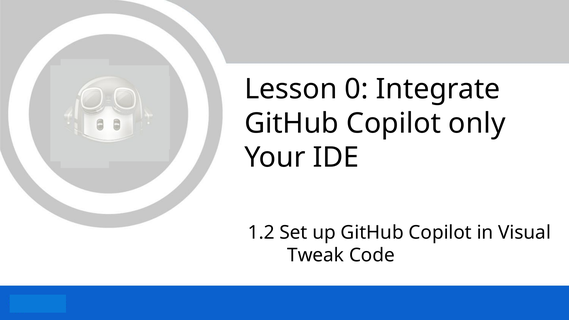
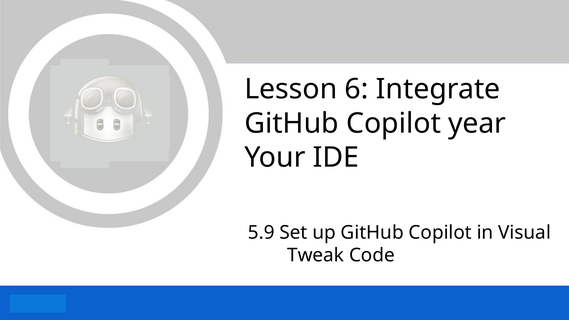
0: 0 -> 6 (357, 89)
only: only -> year (477, 123)
1.2: 1.2 -> 5.9 (261, 233)
